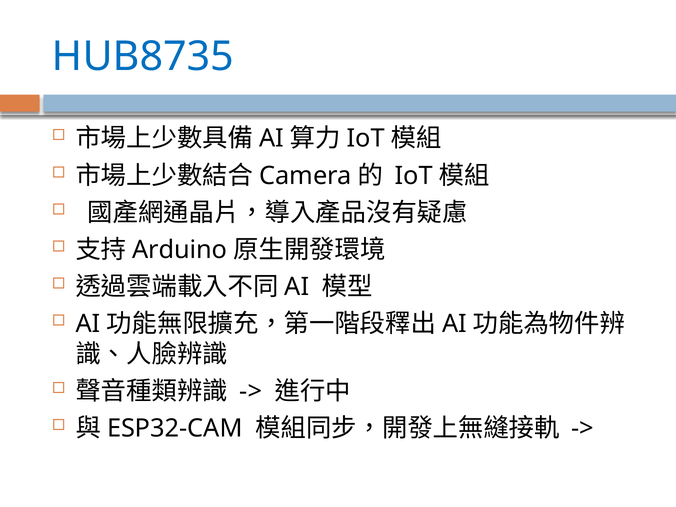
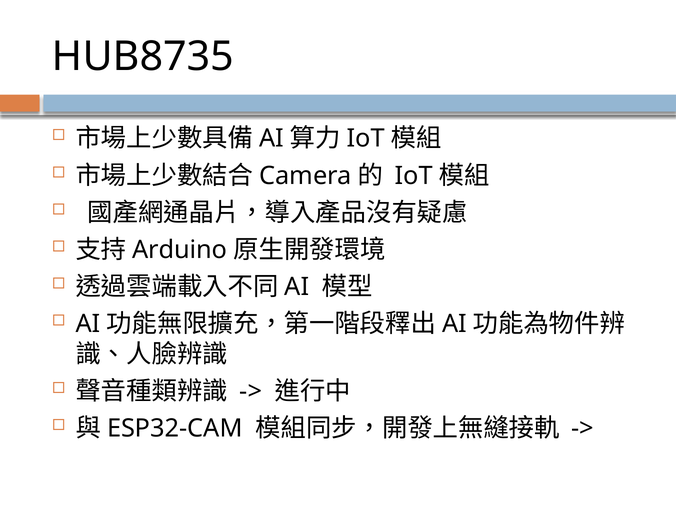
HUB8735 colour: blue -> black (143, 56)
